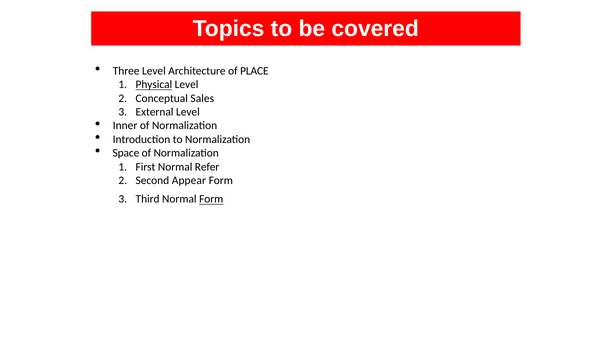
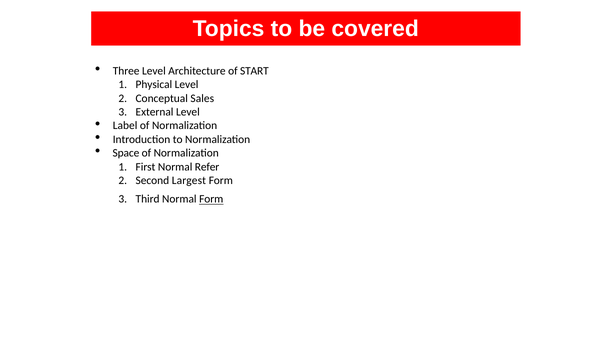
PLACE: PLACE -> START (254, 71)
Physical underline: present -> none (154, 85)
Inner: Inner -> Label (125, 126)
Appear: Appear -> Largest (189, 180)
